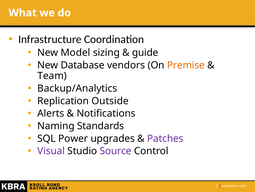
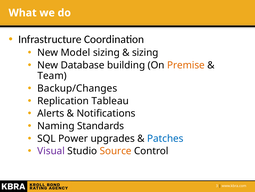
guide: guide -> sizing (145, 52)
vendors: vendors -> building (126, 65)
Backup/Analytics: Backup/Analytics -> Backup/Changes (77, 88)
Outside: Outside -> Tableau (110, 101)
Patches colour: purple -> blue (165, 138)
Source colour: purple -> orange (116, 150)
